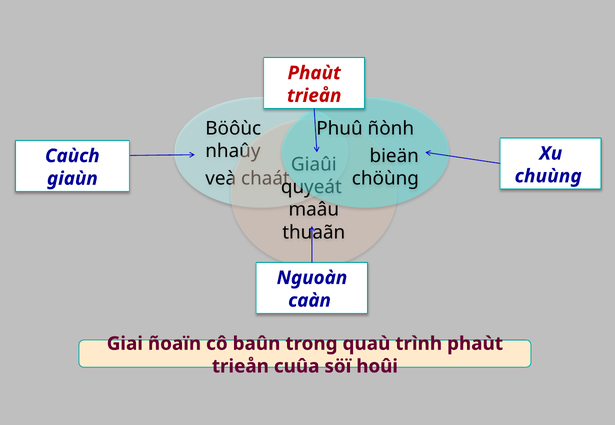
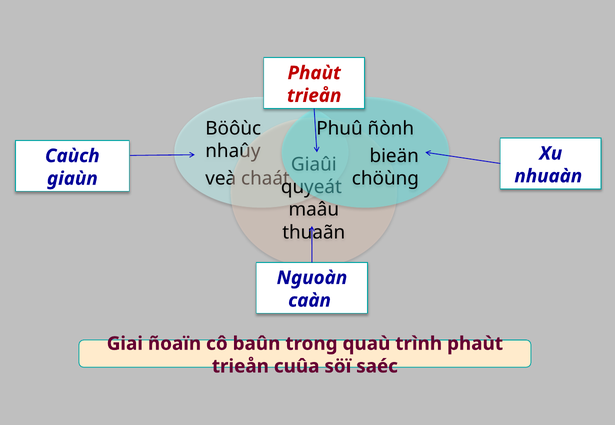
chuùng: chuùng -> nhuaàn (548, 176)
hoûi: hoûi -> saéc (377, 366)
